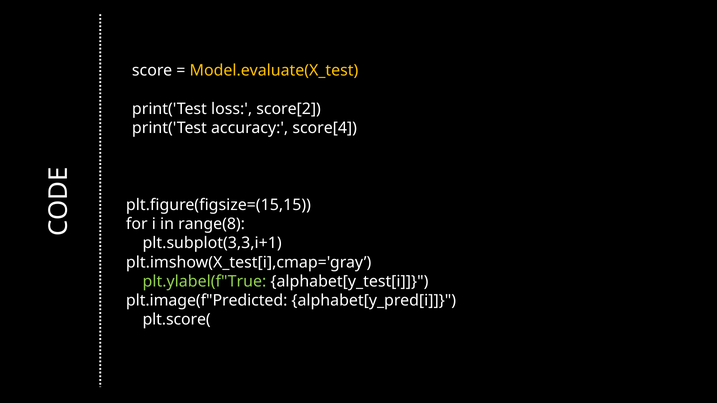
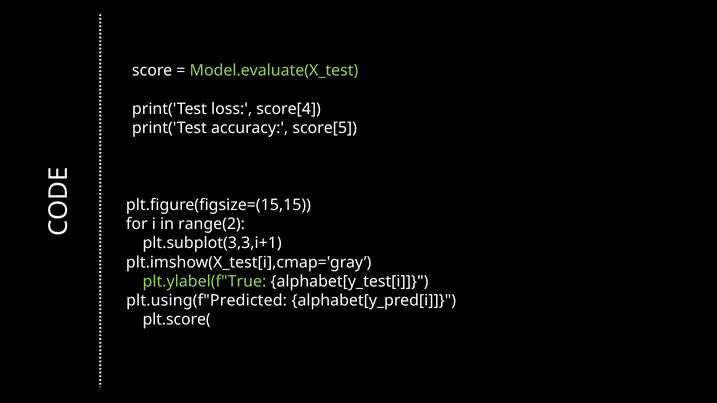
Model.evaluate(X_test colour: yellow -> light green (274, 71)
score[2: score[2 -> score[4 (289, 109)
score[4: score[4 -> score[5 (325, 128)
range(8: range(8 -> range(2 (212, 224)
plt.image(f"Predicted: plt.image(f"Predicted -> plt.using(f"Predicted (207, 301)
